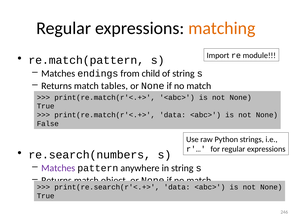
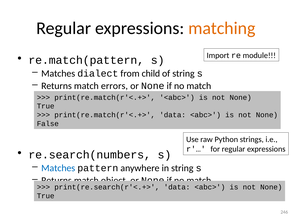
endings: endings -> dialect (98, 73)
tables: tables -> errors (114, 86)
Matches colour: purple -> blue (58, 168)
